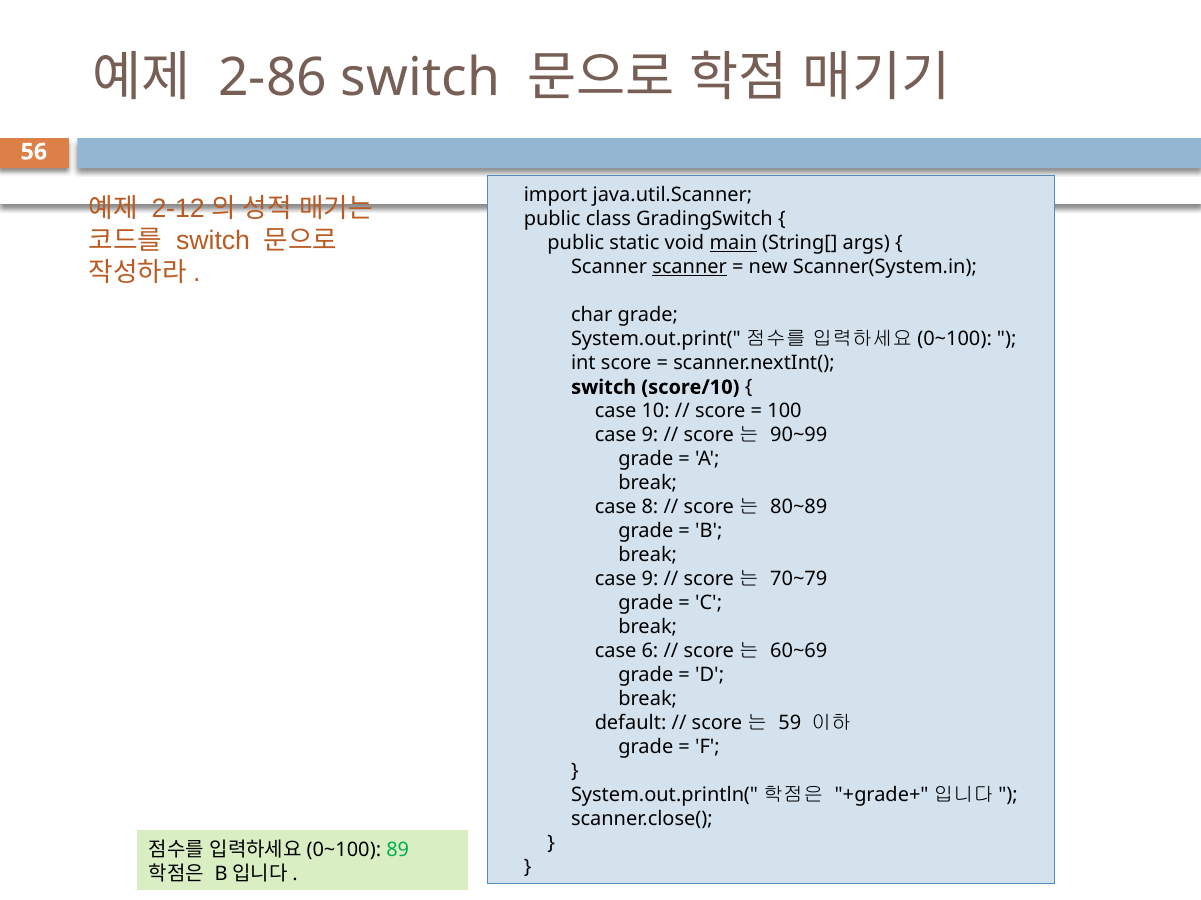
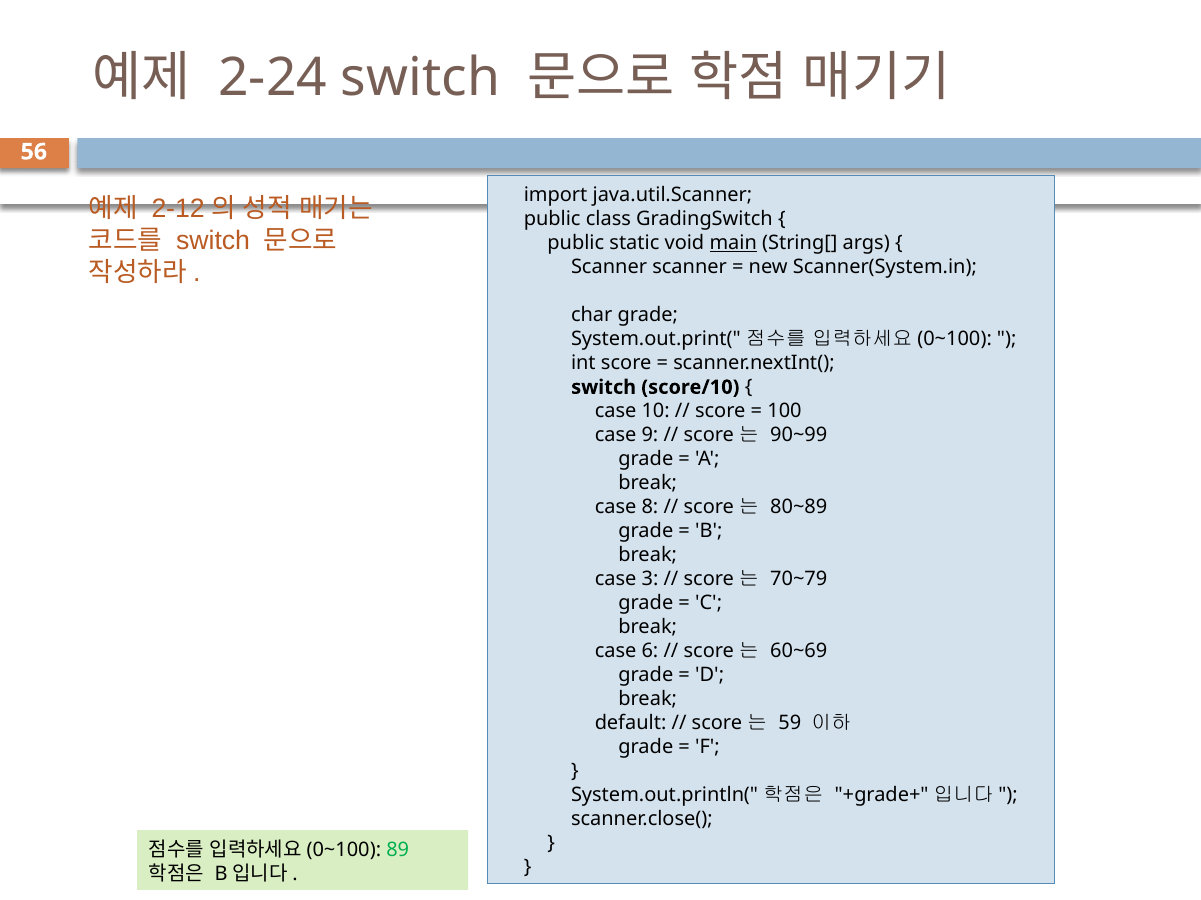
2-86: 2-86 -> 2-24 (273, 78)
scanner underline: present -> none (690, 267)
9: 9 -> 3 (650, 580)
